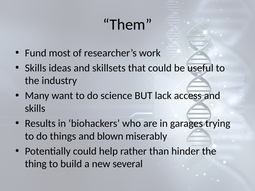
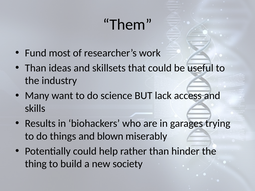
Skills: Skills -> Than (36, 68)
several: several -> society (128, 164)
